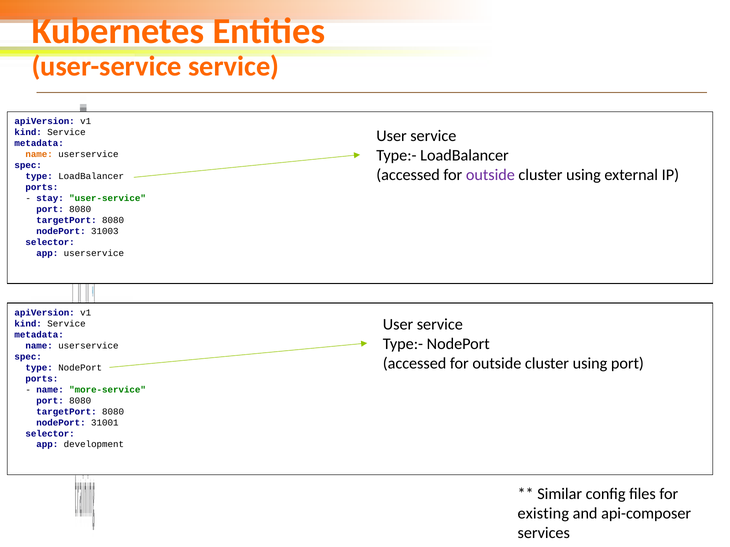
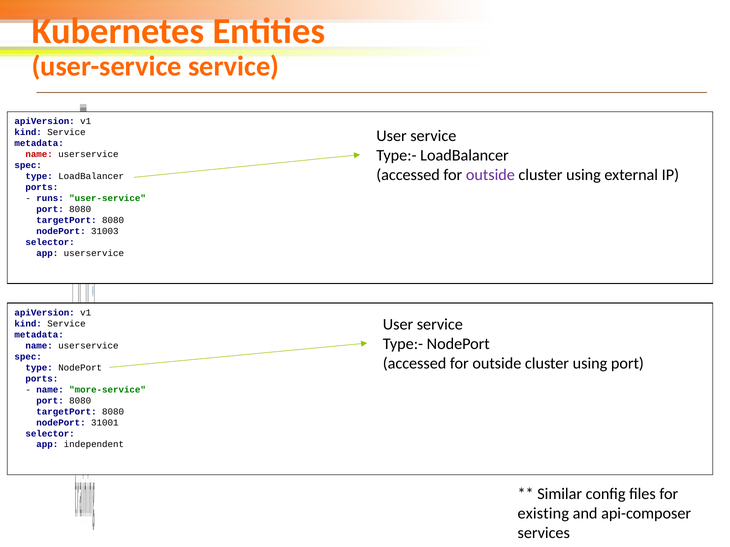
name colour: orange -> red (39, 154)
stay: stay -> runs (50, 198)
development: development -> independent (94, 445)
